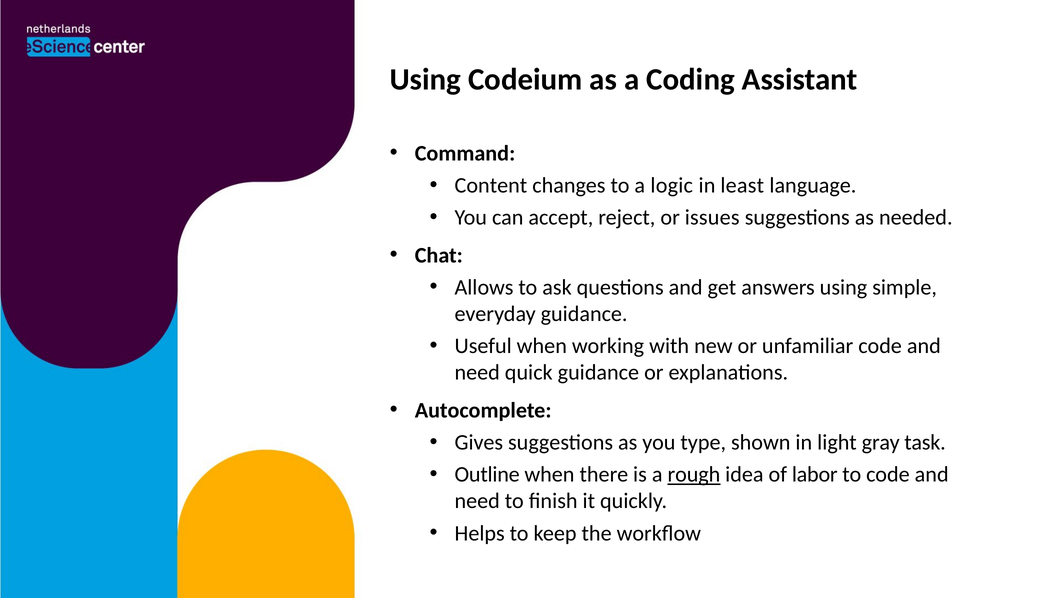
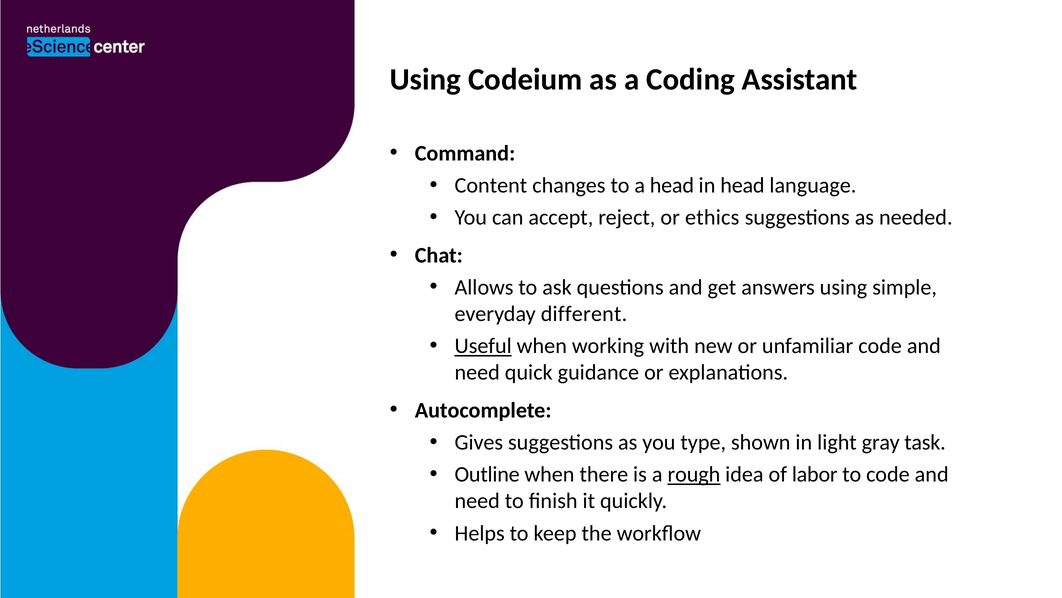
a logic: logic -> head (672, 185)
in least: least -> head (742, 185)
issues: issues -> ethics (712, 217)
everyday guidance: guidance -> different (584, 314)
Useful underline: none -> present (483, 346)
